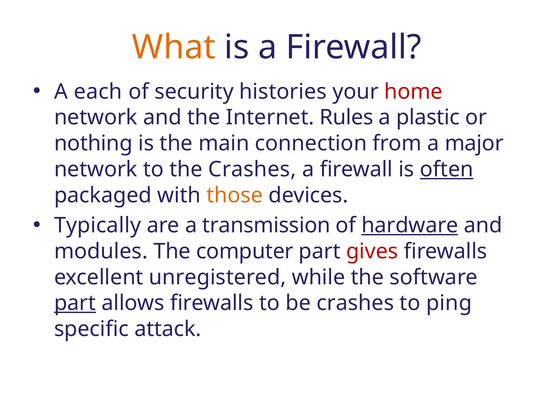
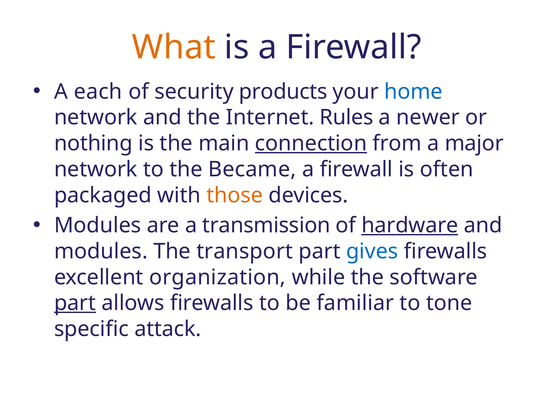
histories: histories -> products (283, 92)
home colour: red -> blue (413, 92)
plastic: plastic -> newer (428, 117)
connection underline: none -> present (311, 143)
the Crashes: Crashes -> Became (252, 169)
often underline: present -> none (447, 169)
Typically: Typically -> Modules (98, 225)
computer: computer -> transport (245, 251)
gives colour: red -> blue (372, 251)
unregistered: unregistered -> organization (217, 277)
be crashes: crashes -> familiar (355, 303)
ping: ping -> tone (449, 303)
